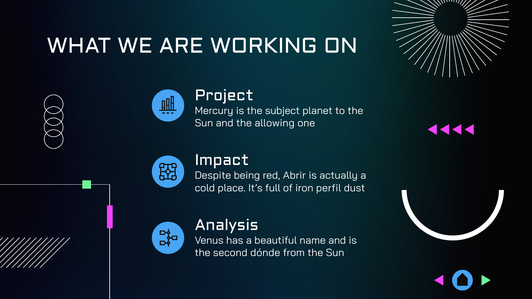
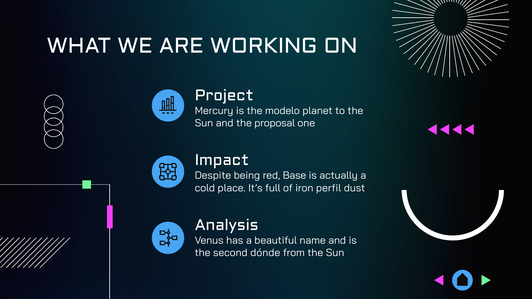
subject: subject -> modelo (282, 111)
allowing: allowing -> proposal (275, 123)
Abrir: Abrir -> Base (295, 176)
